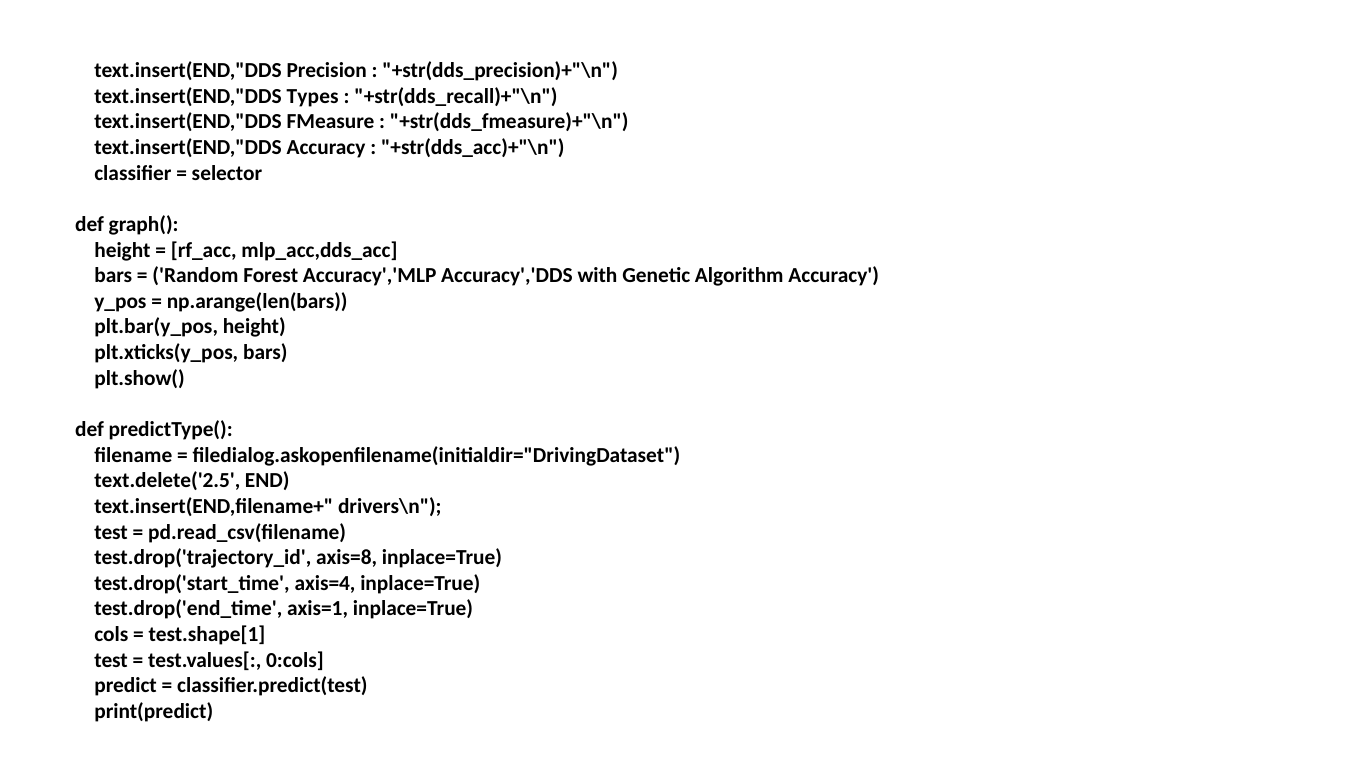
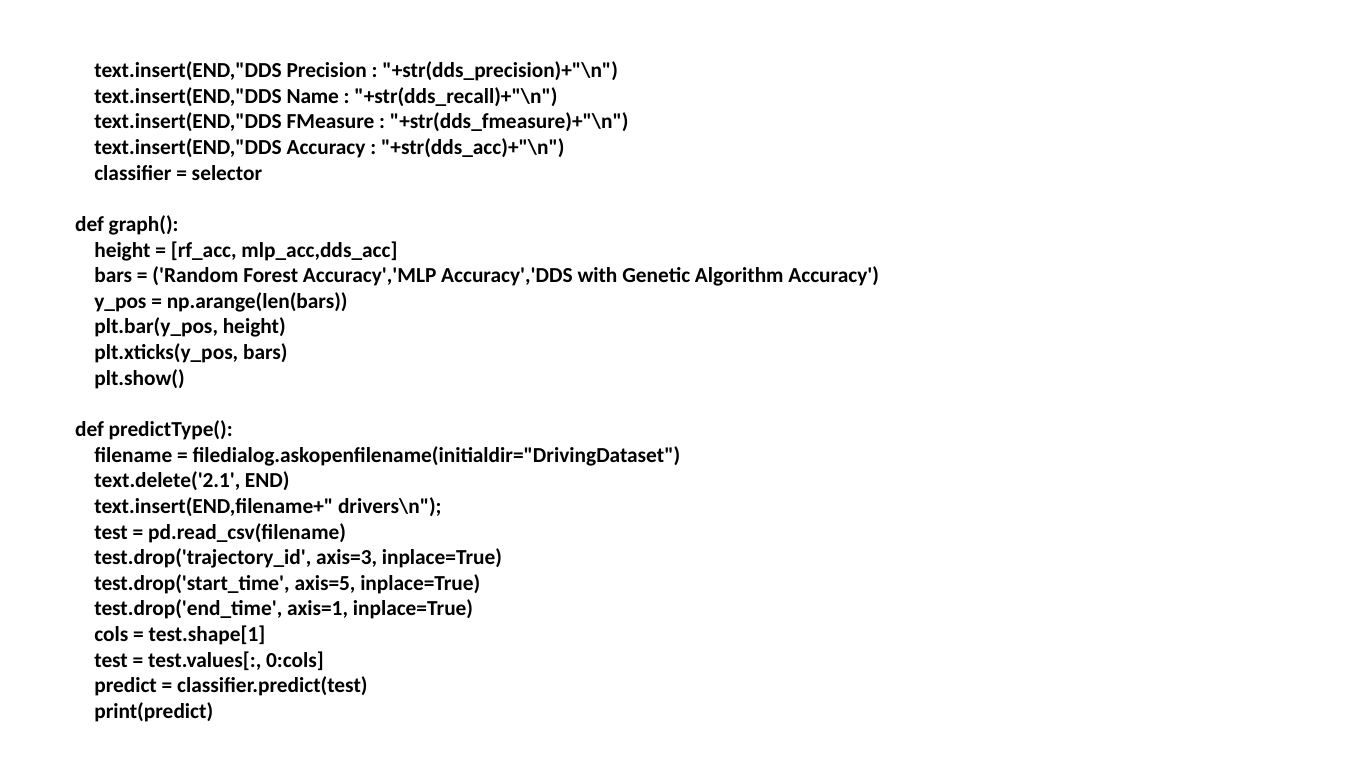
Types: Types -> Name (313, 96)
text.delete('2.5: text.delete('2.5 -> text.delete('2.1 (167, 481)
axis=8: axis=8 -> axis=3 (347, 558)
axis=4: axis=4 -> axis=5 (325, 584)
